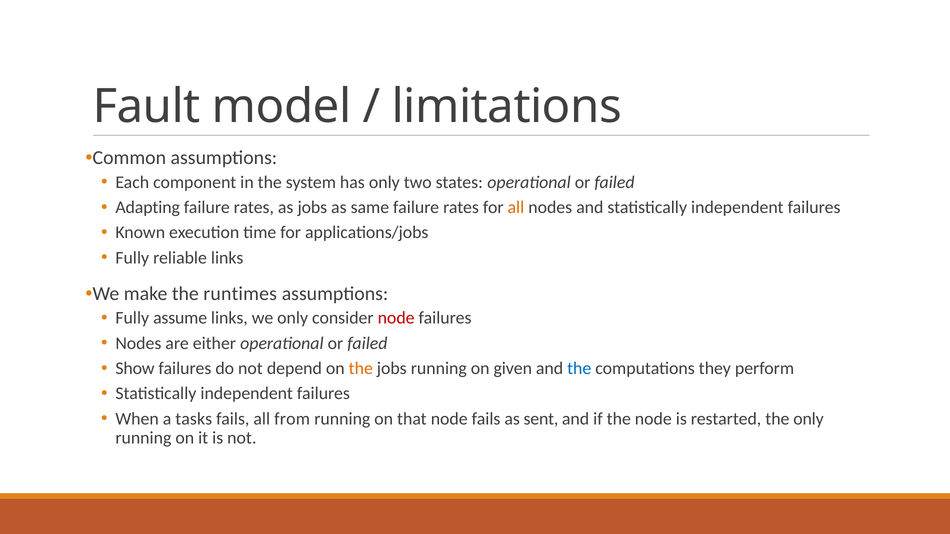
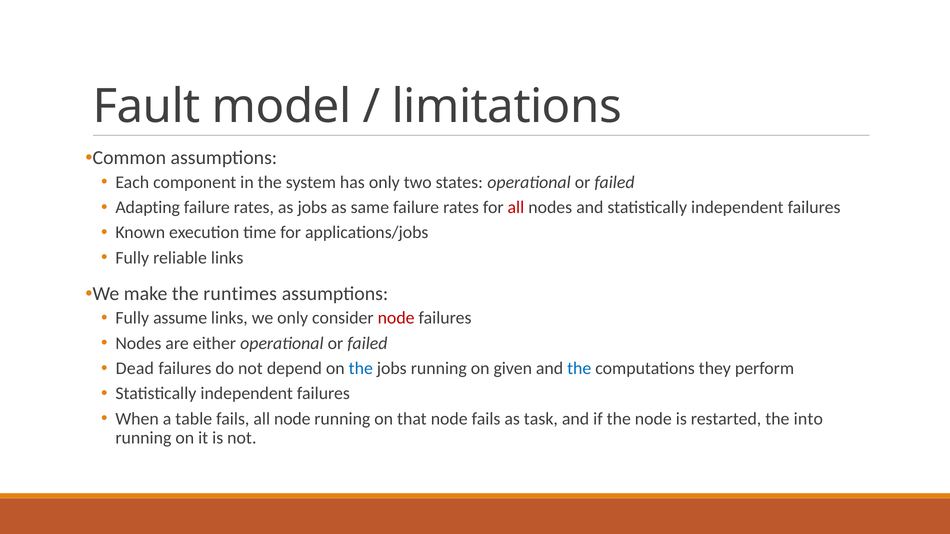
all colour: orange -> red (516, 207)
Show: Show -> Dead (135, 369)
the colour: orange -> blue (361, 369)
tasks: tasks -> table (194, 419)
all from: from -> node (292, 419)
sent: sent -> task (541, 419)
the only: only -> into (808, 419)
